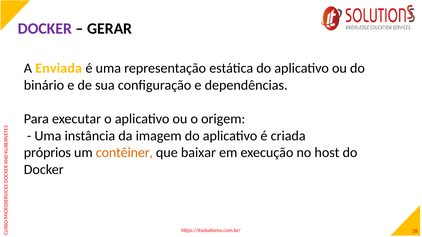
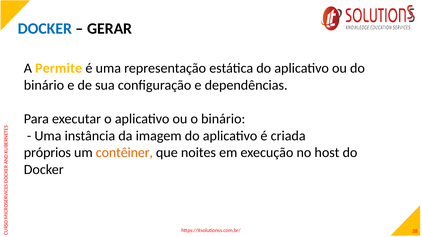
DOCKER colour: purple -> blue (45, 29)
Enviada: Enviada -> Permite (59, 68)
o origem: origem -> binário (223, 119)
baixar: baixar -> noites (198, 153)
